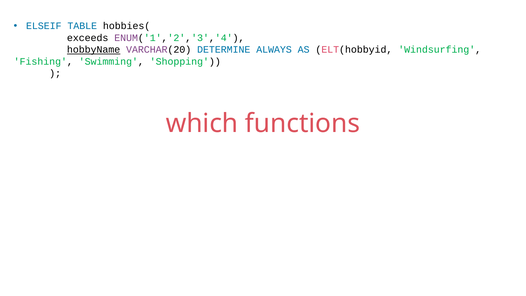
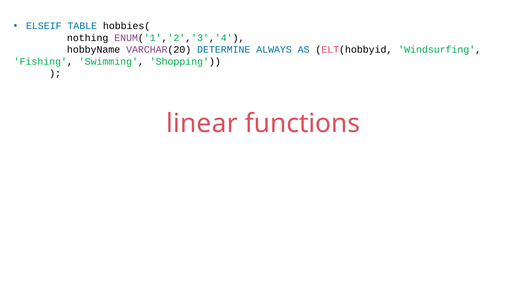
exceeds: exceeds -> nothing (88, 38)
hobbyName underline: present -> none (94, 50)
which: which -> linear (202, 123)
